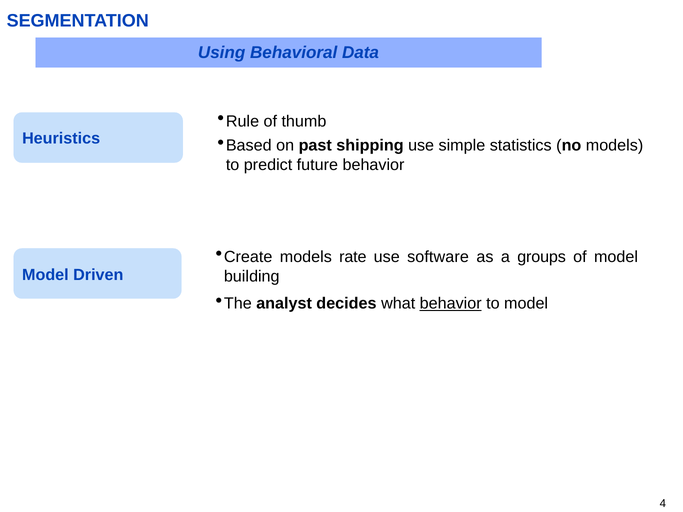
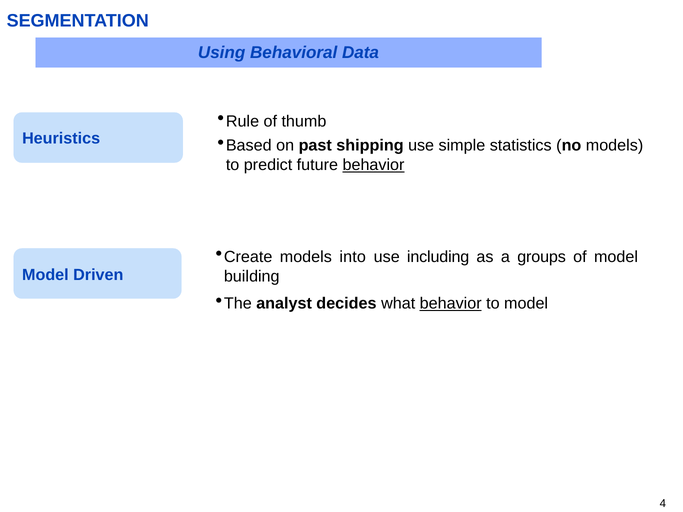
behavior underline: none -> present (374, 165)
rate: rate -> into (353, 257)
software: software -> including (438, 257)
